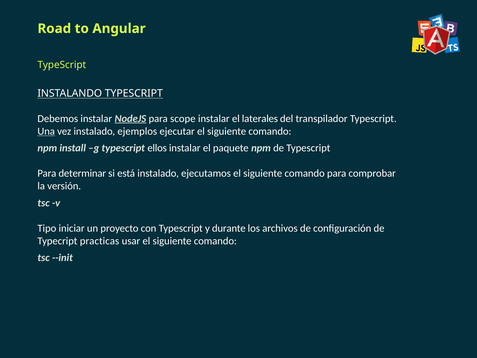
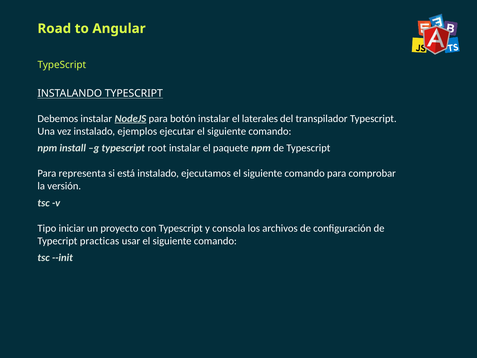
scope: scope -> botón (183, 118)
Una underline: present -> none (46, 131)
ellos: ellos -> root (157, 148)
determinar: determinar -> representa (82, 173)
durante: durante -> consola (229, 228)
